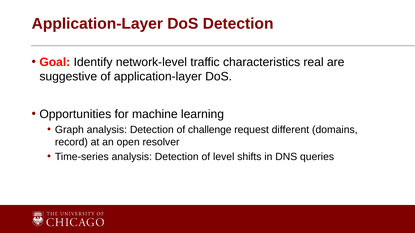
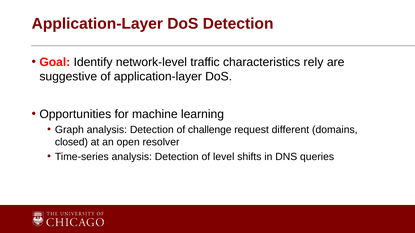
real: real -> rely (313, 62)
record: record -> closed (71, 142)
